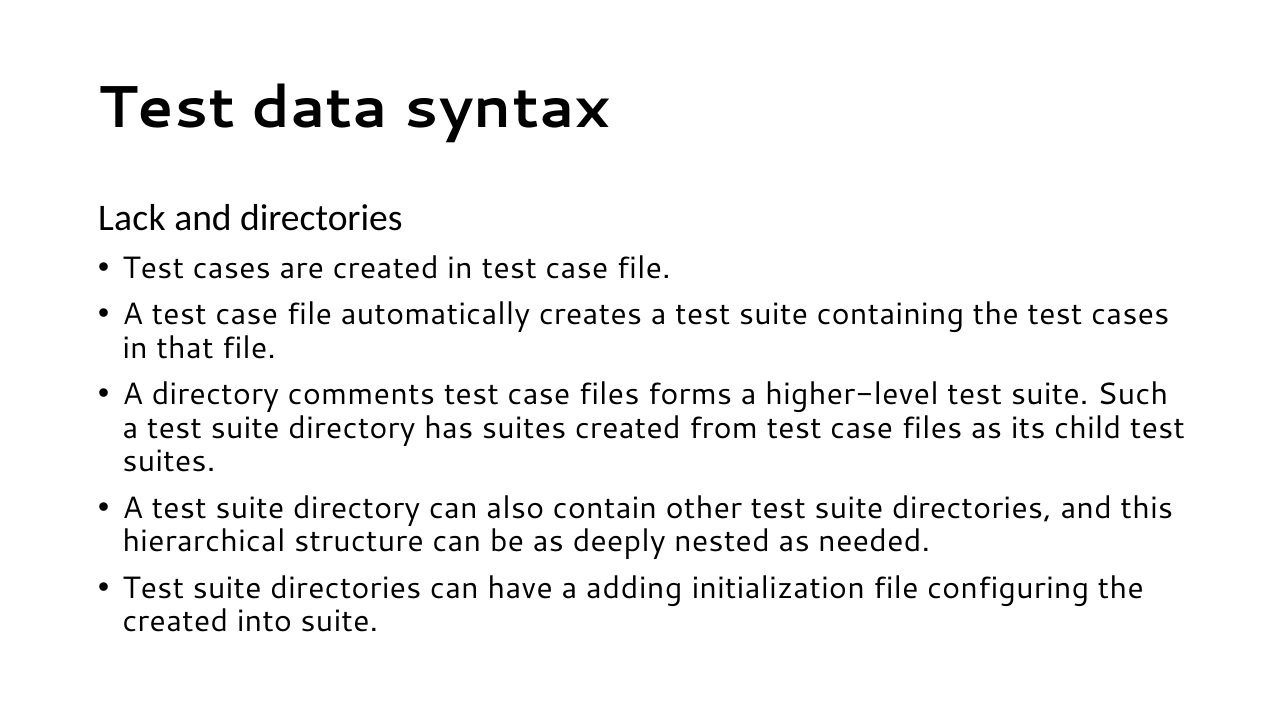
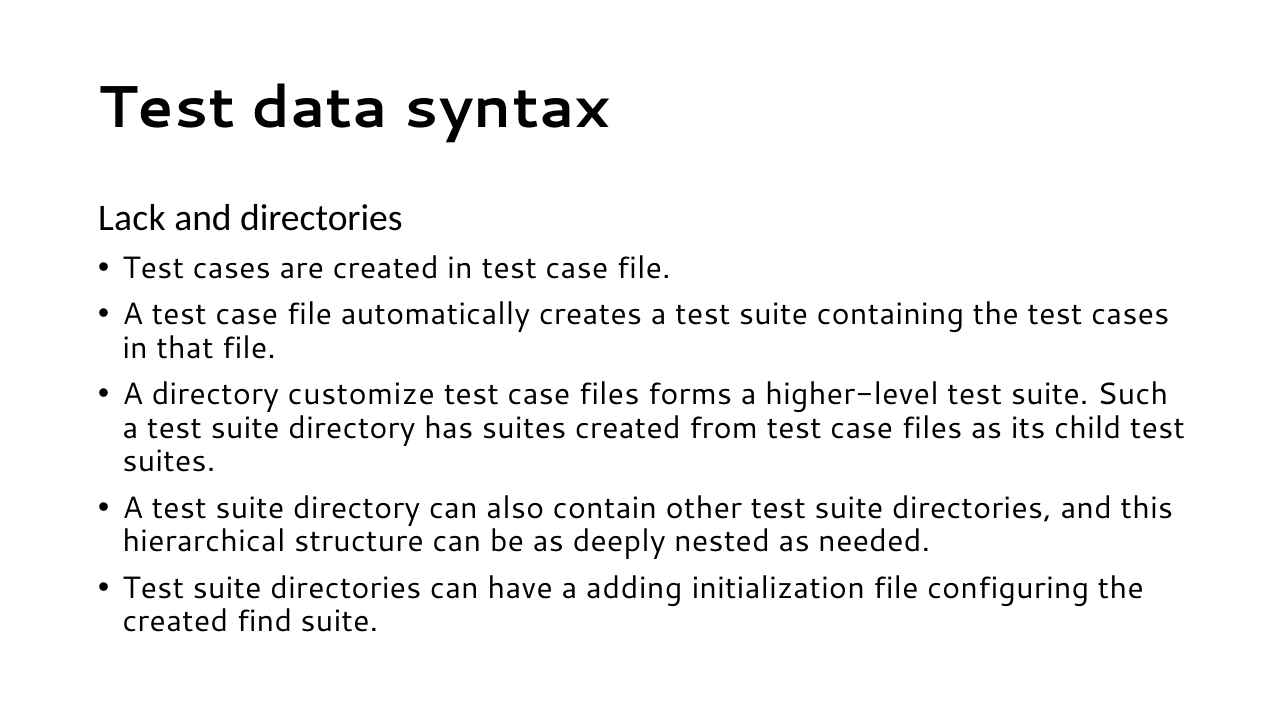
comments: comments -> customize (361, 395)
into: into -> find (264, 622)
